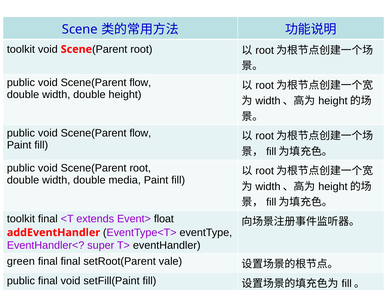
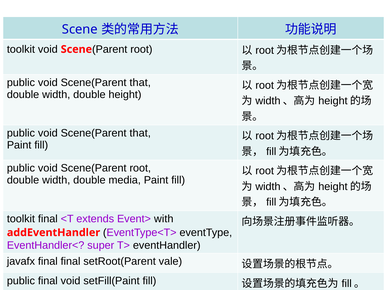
flow: flow -> that (140, 83)
flow: flow -> that (140, 133)
float: float -> with (164, 219)
green: green -> javafx (21, 262)
